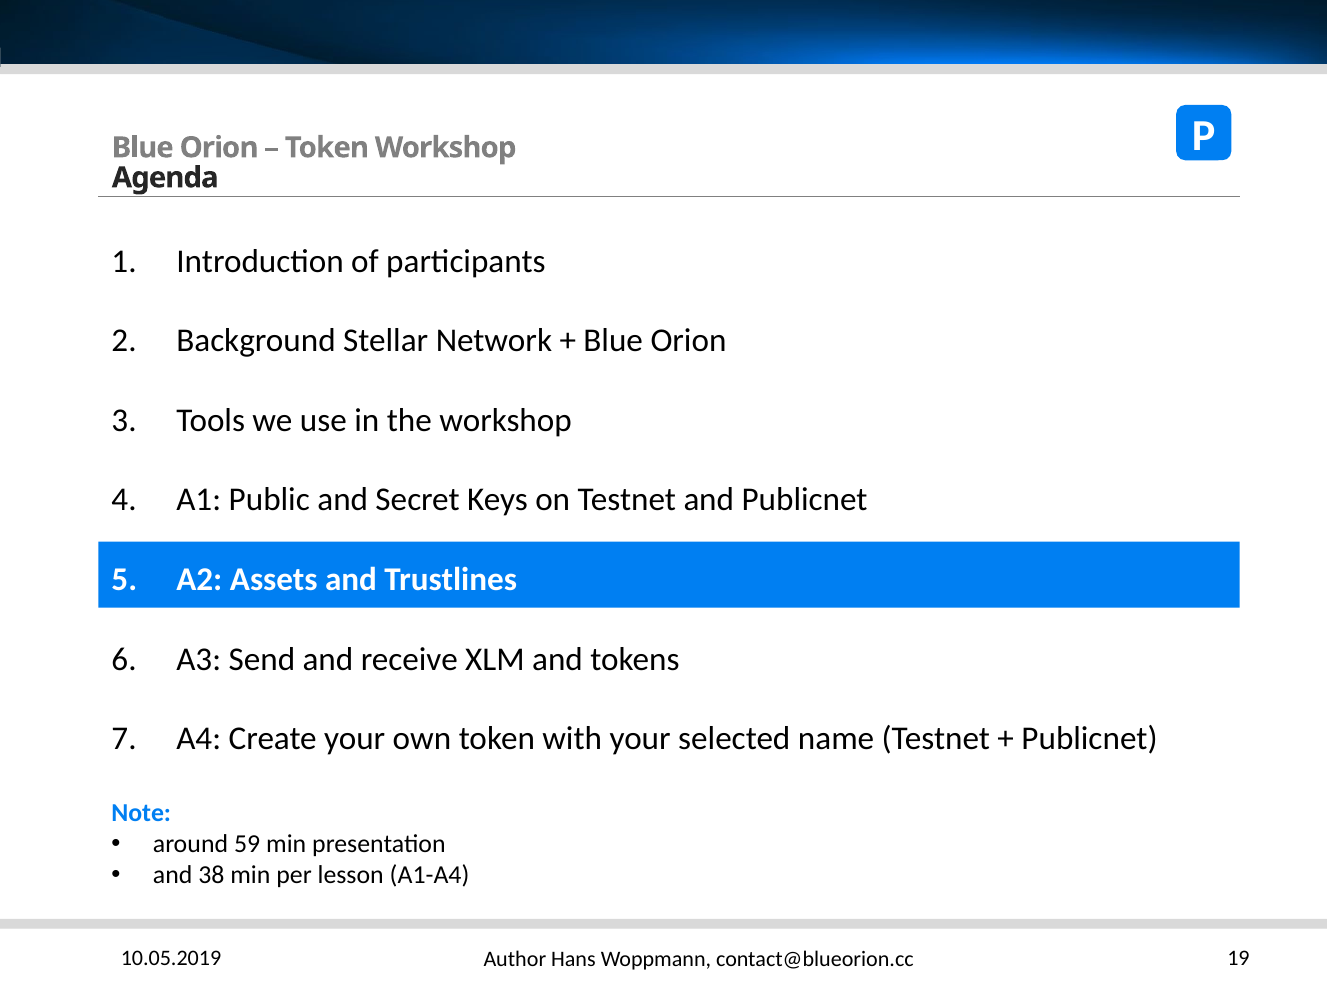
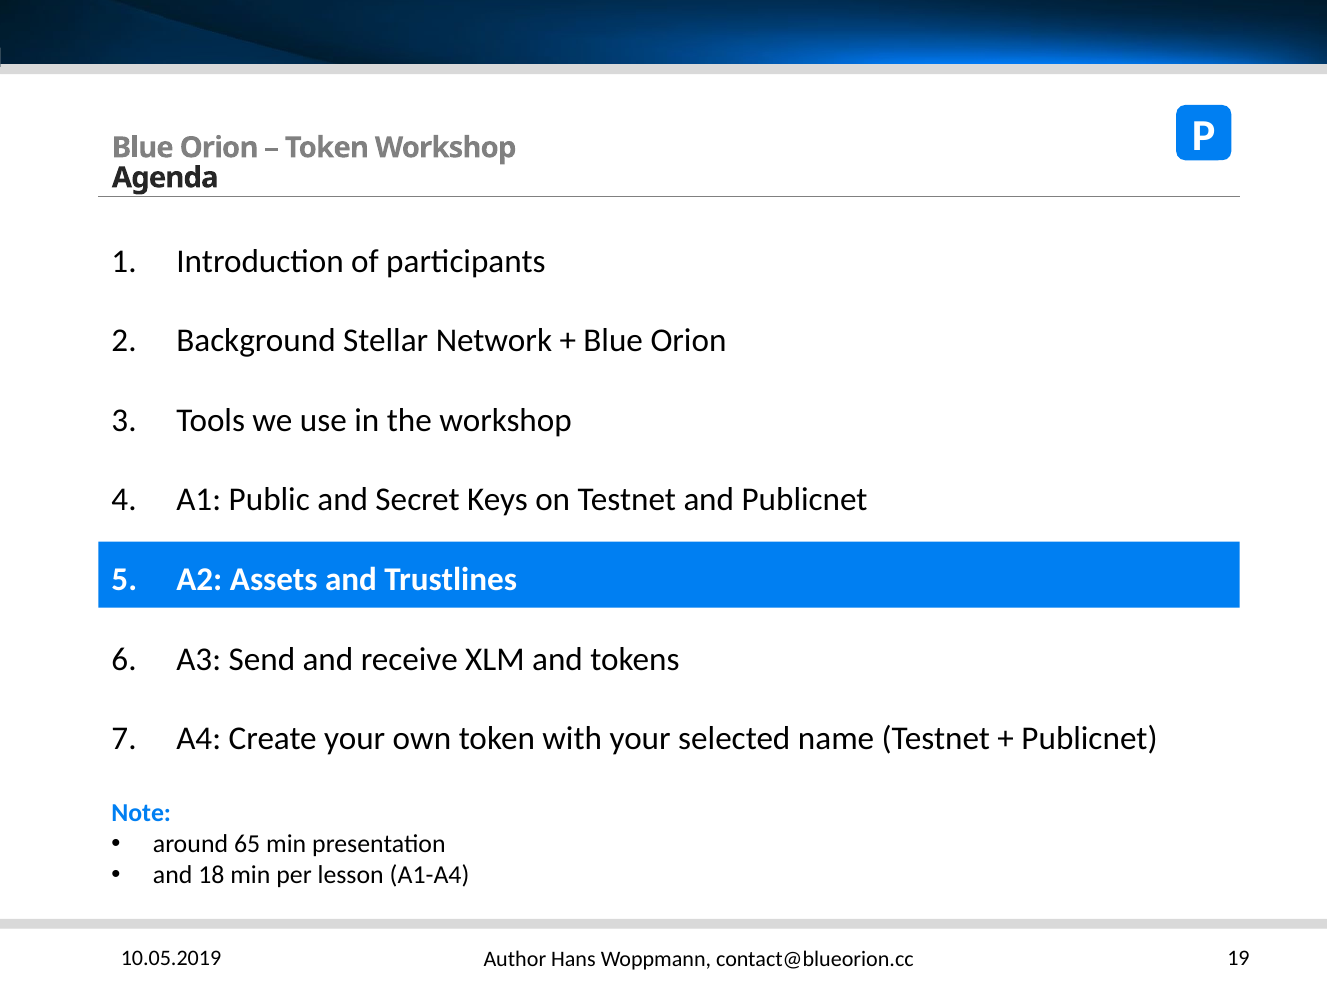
59: 59 -> 65 (247, 845)
38: 38 -> 18 (211, 876)
